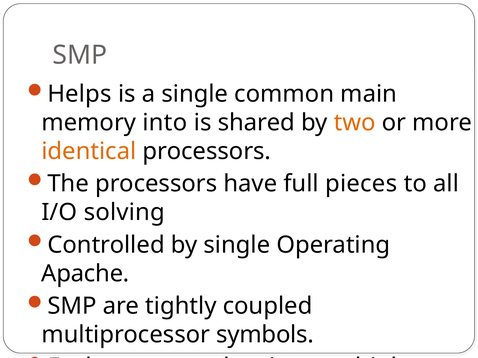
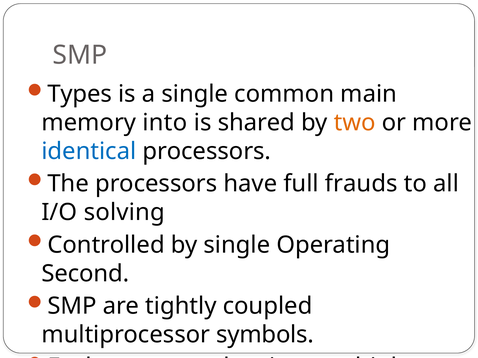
Helps: Helps -> Types (80, 94)
identical colour: orange -> blue (89, 151)
pieces: pieces -> frauds (361, 184)
Apache: Apache -> Second (85, 274)
